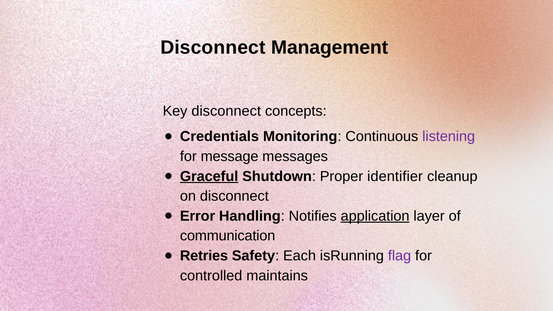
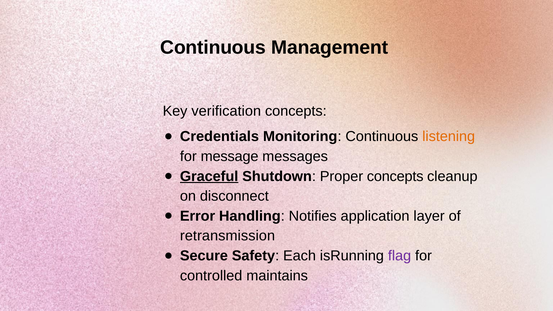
Disconnect: Disconnect -> Continuous (213, 47)
Key disconnect: disconnect -> verification (226, 111)
listening colour: purple -> orange (449, 137)
Proper identifier: identifier -> concepts (395, 176)
application underline: present -> none (375, 216)
communication: communication -> retransmission (227, 236)
Retries: Retries -> Secure (204, 256)
